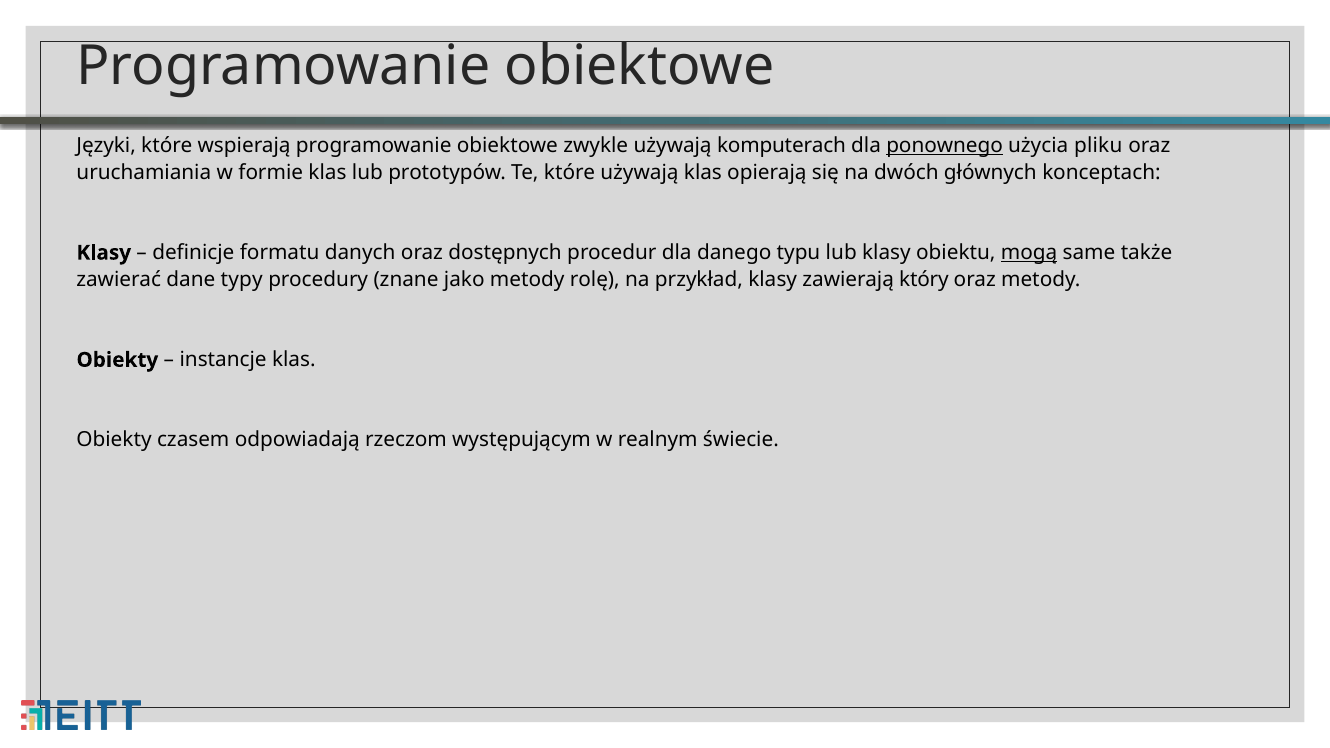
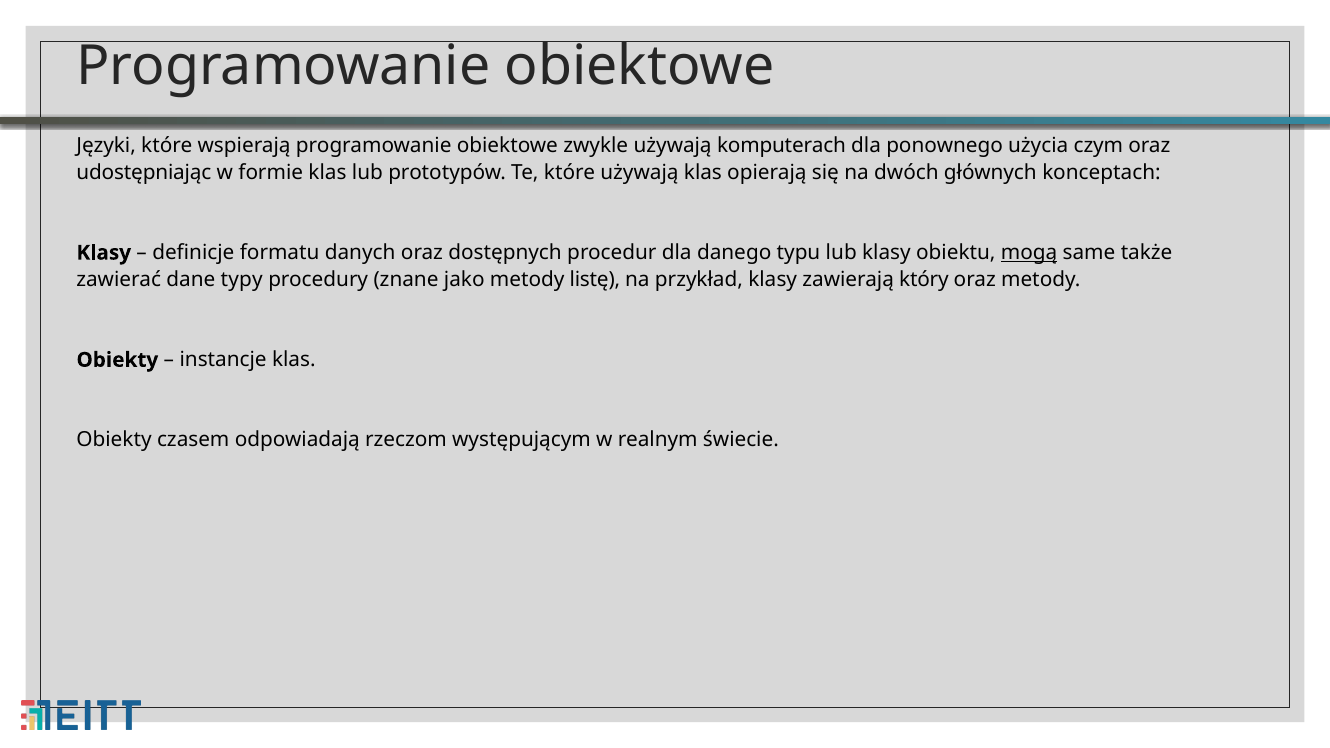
ponownego underline: present -> none (945, 146)
pliku: pliku -> czym (1098, 146)
uruchamiania: uruchamiania -> udostępniając (144, 173)
rolę: rolę -> listę (595, 280)
